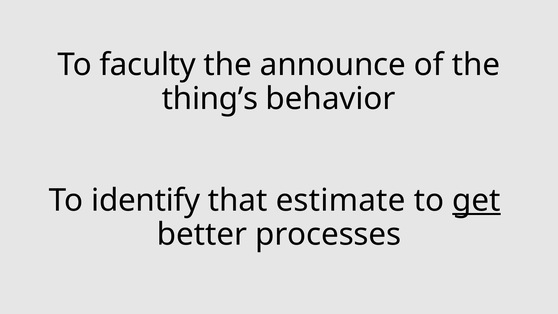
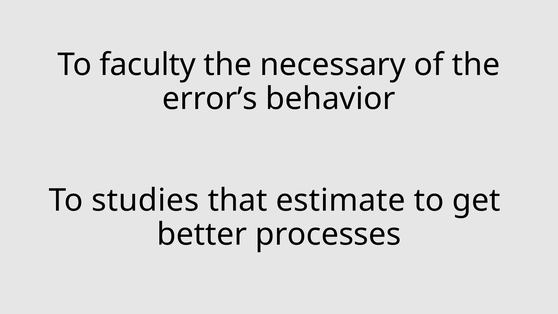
announce: announce -> necessary (333, 65)
thing’s: thing’s -> error’s (210, 99)
identify: identify -> studies (145, 200)
get underline: present -> none (476, 200)
